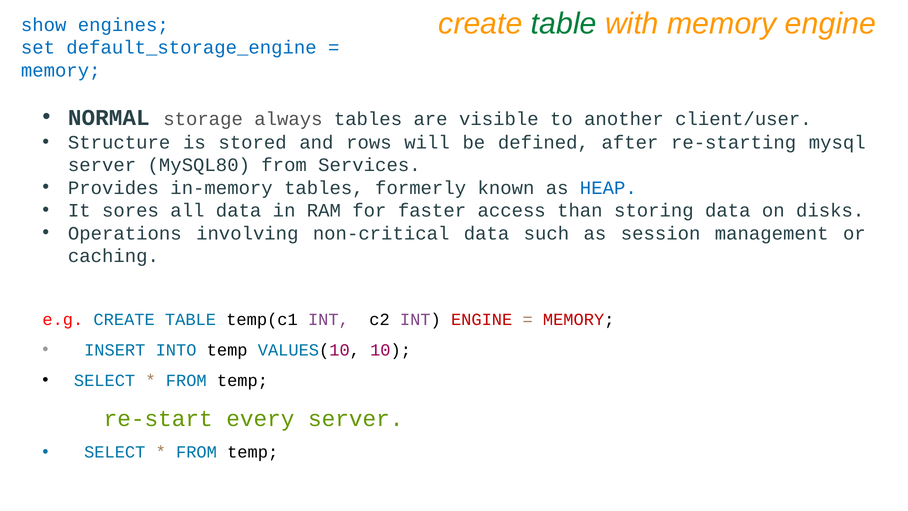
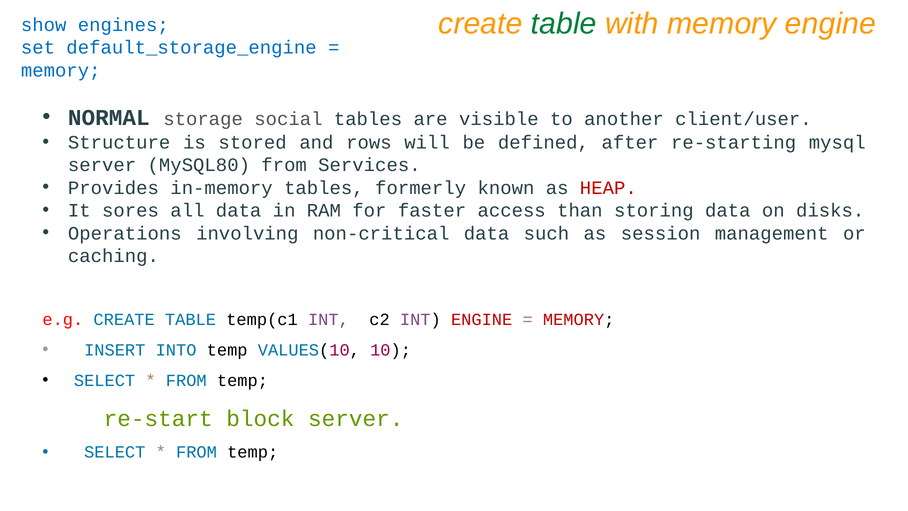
always: always -> social (288, 119)
HEAP colour: blue -> red (608, 188)
every: every -> block (260, 418)
